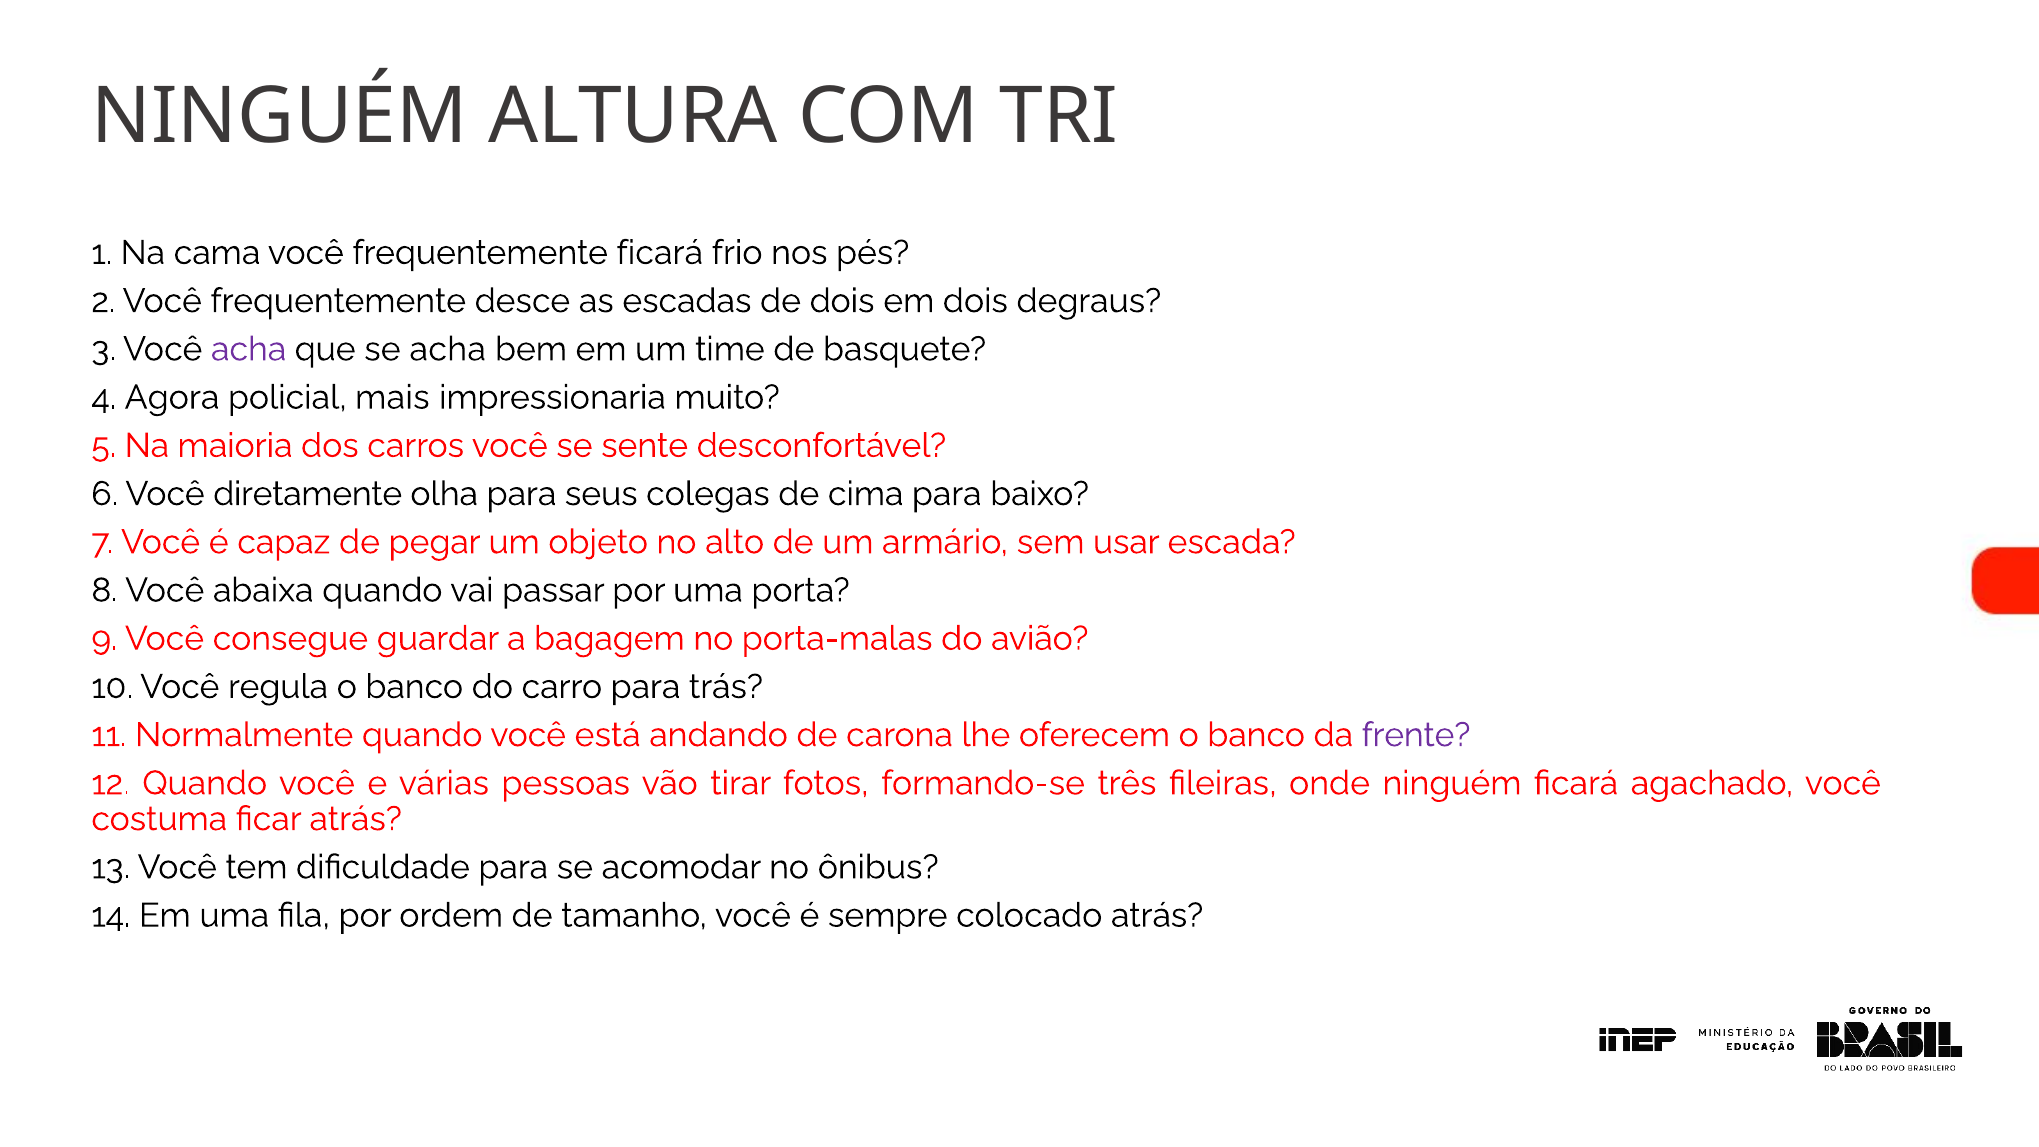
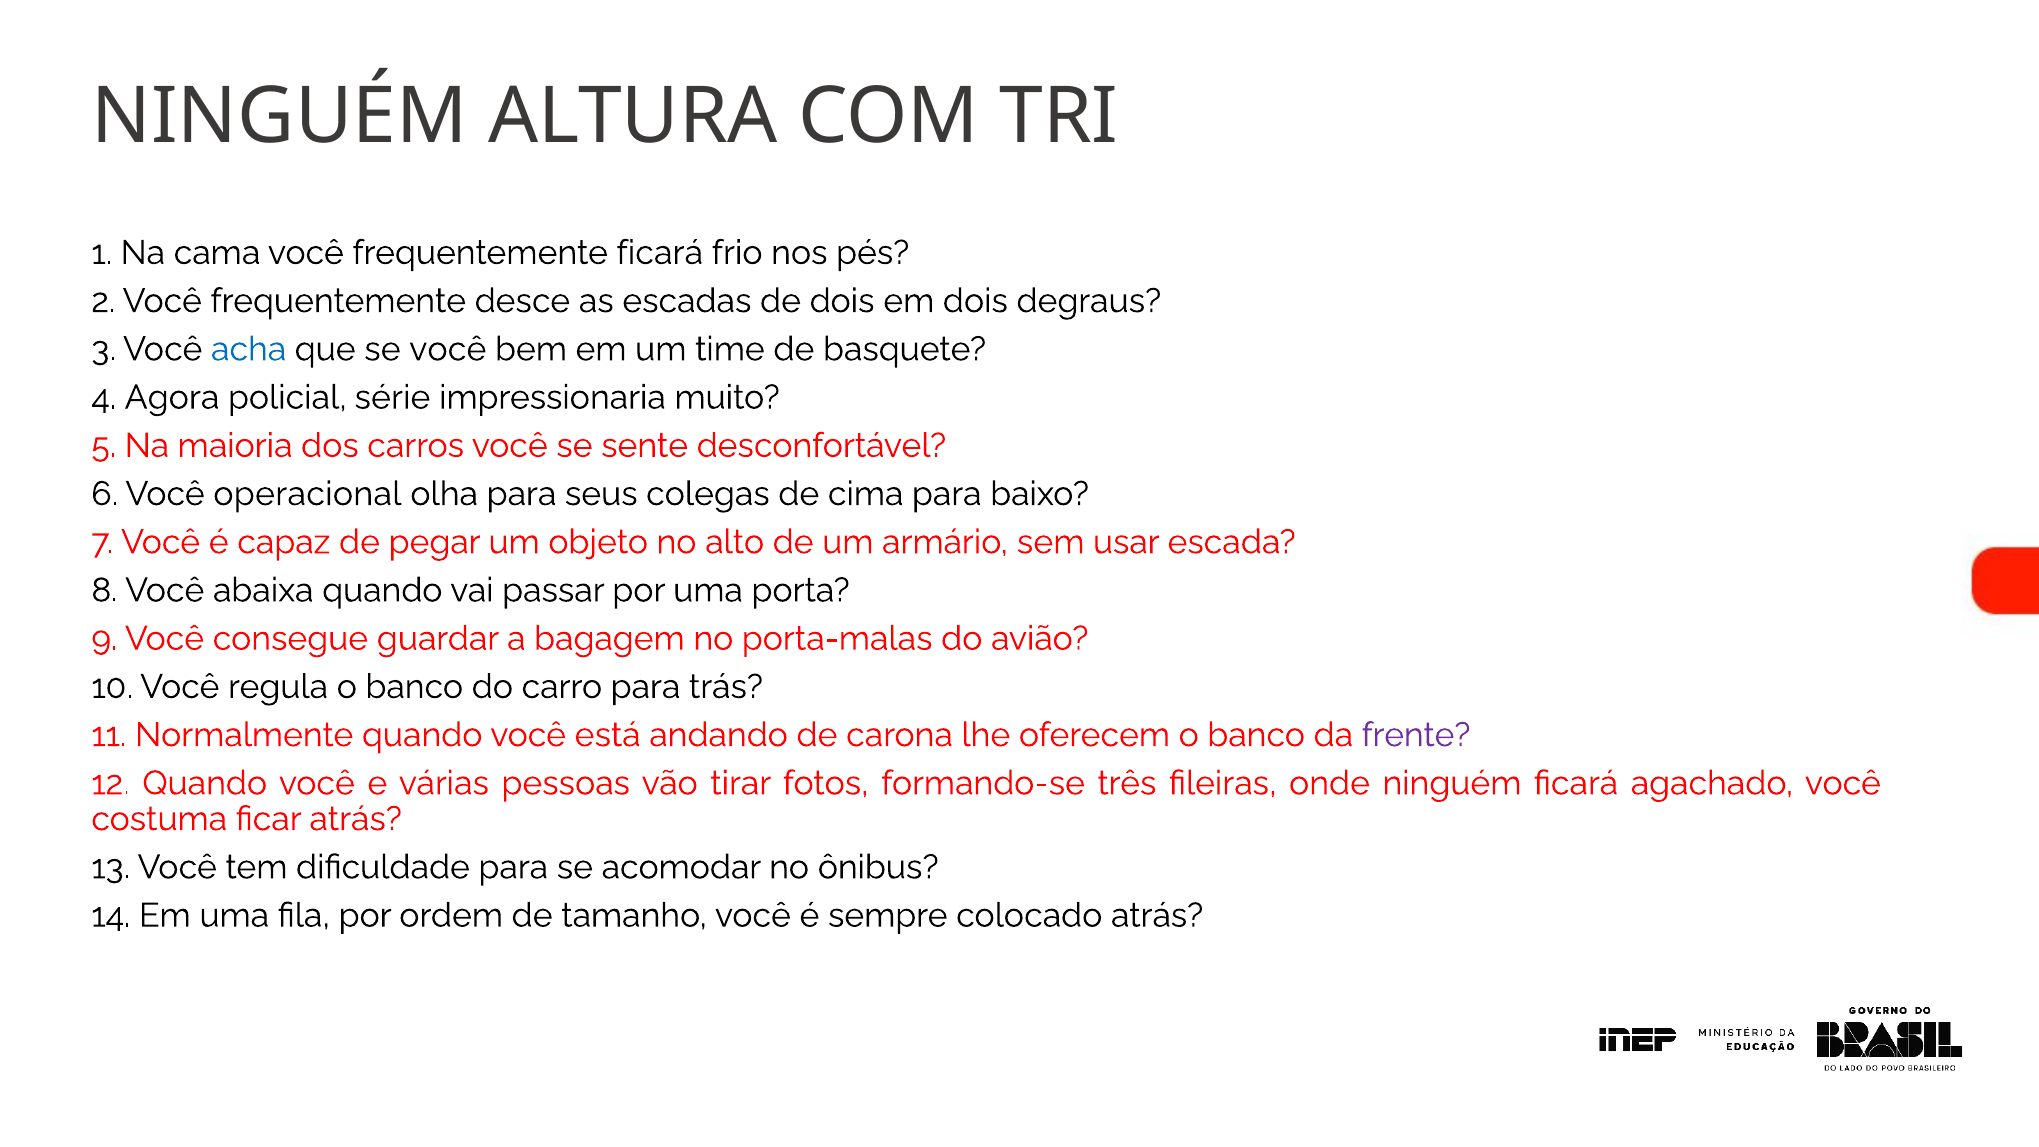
acha colour: purple -> blue (249, 349)
se acha: acha -> você (448, 349)
mais: mais -> série (392, 397)
diretamente: diretamente -> operacional (307, 494)
